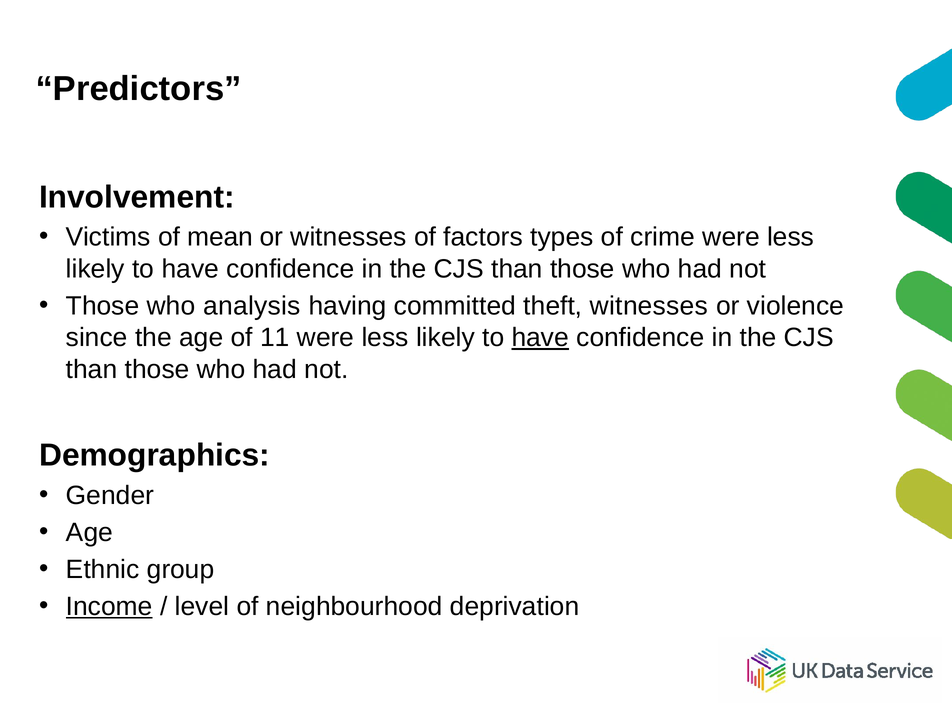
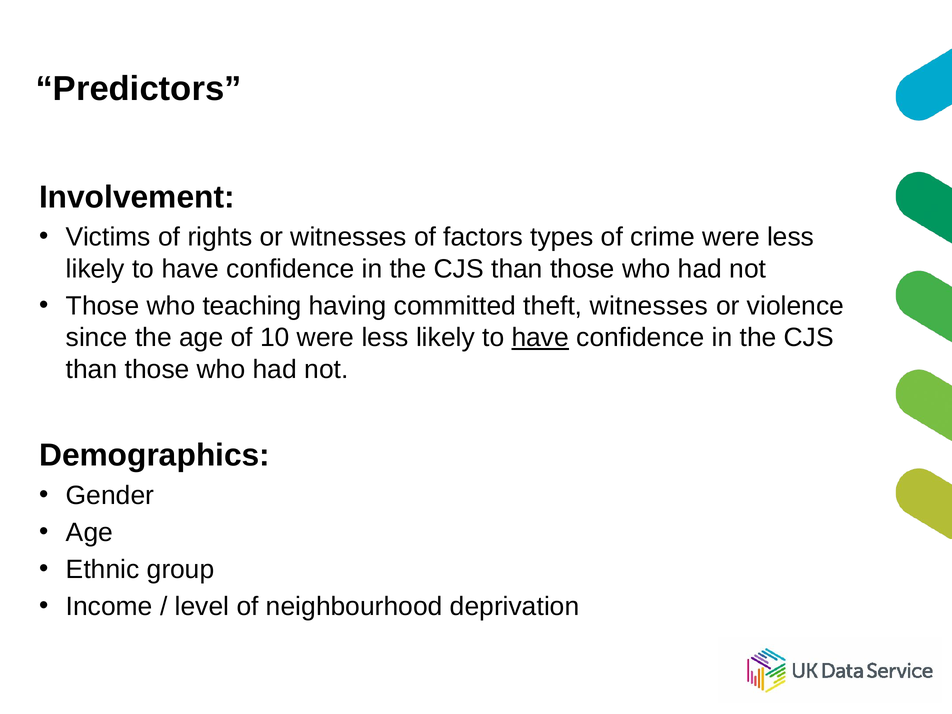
mean: mean -> rights (220, 237)
analysis: analysis -> teaching (252, 306)
11: 11 -> 10 (275, 338)
Income underline: present -> none (109, 607)
